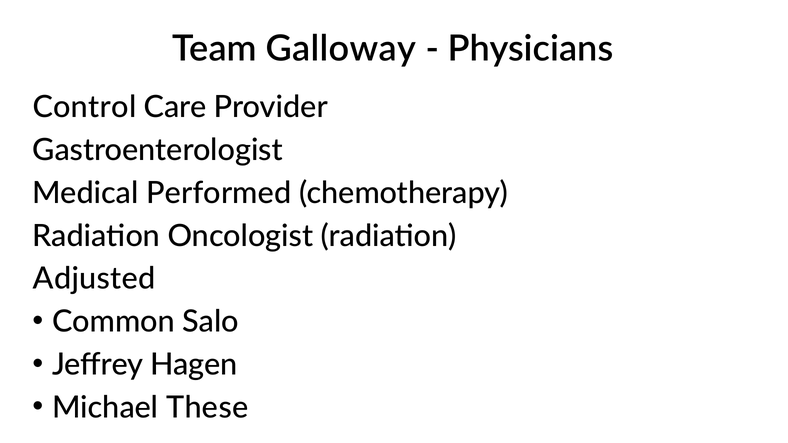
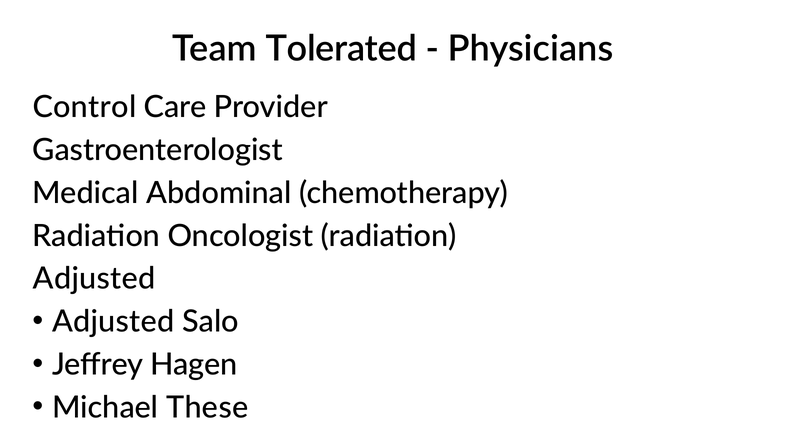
Galloway: Galloway -> Tolerated (341, 49)
Performed: Performed -> Abdominal (219, 193)
Common: Common -> Adjusted (113, 322)
